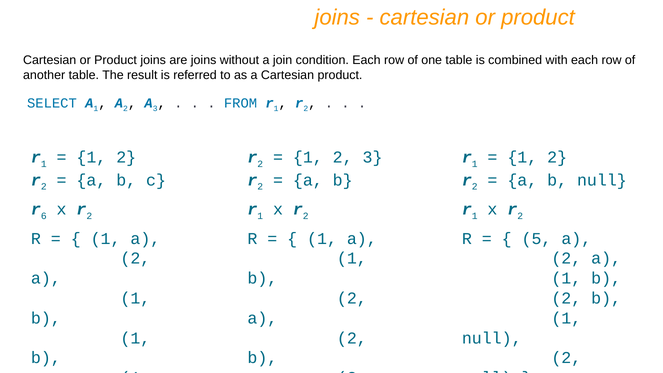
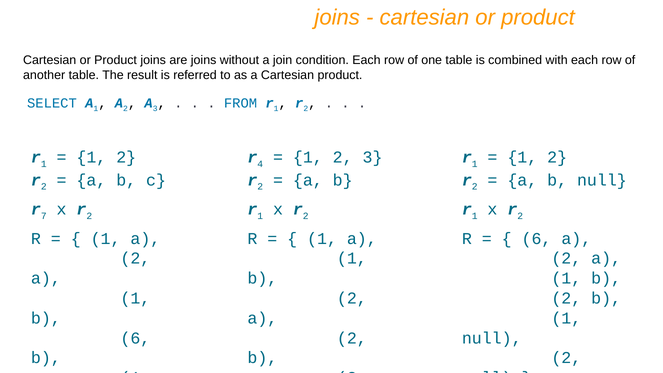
2: 2 -> 4 (260, 164)
6: 6 -> 7 (44, 216)
5: 5 -> 6 (537, 239)
1: 1 -> 6 (135, 338)
